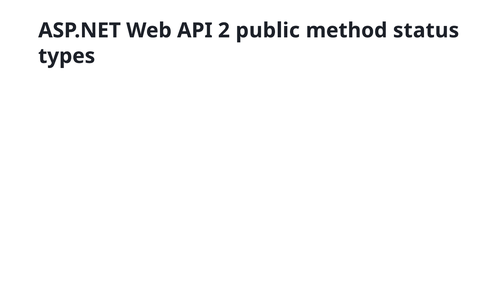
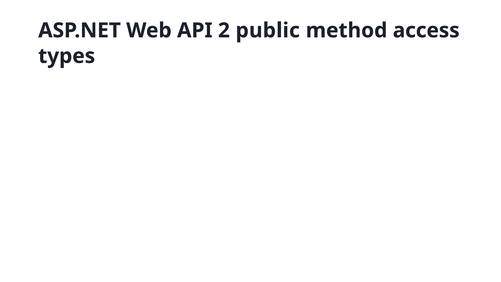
status: status -> access (426, 30)
